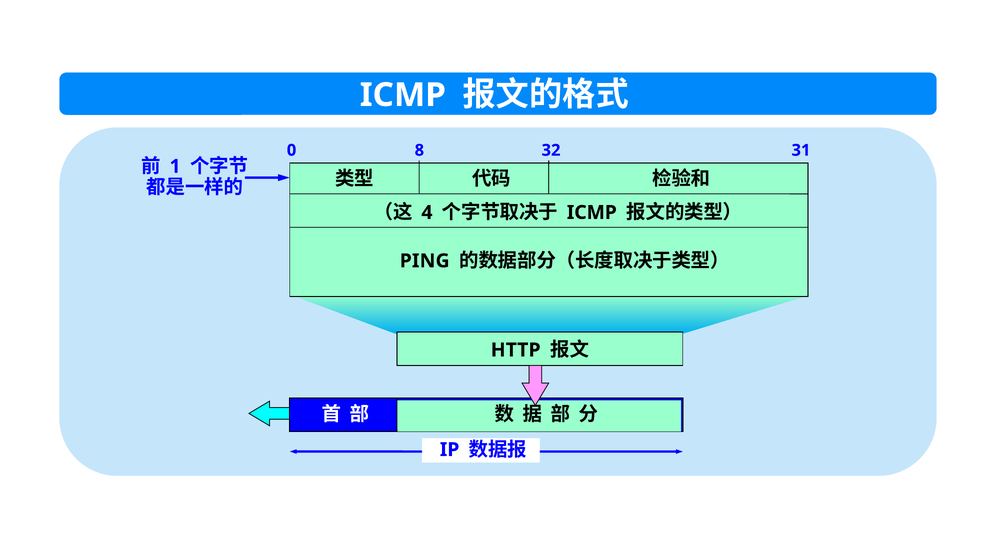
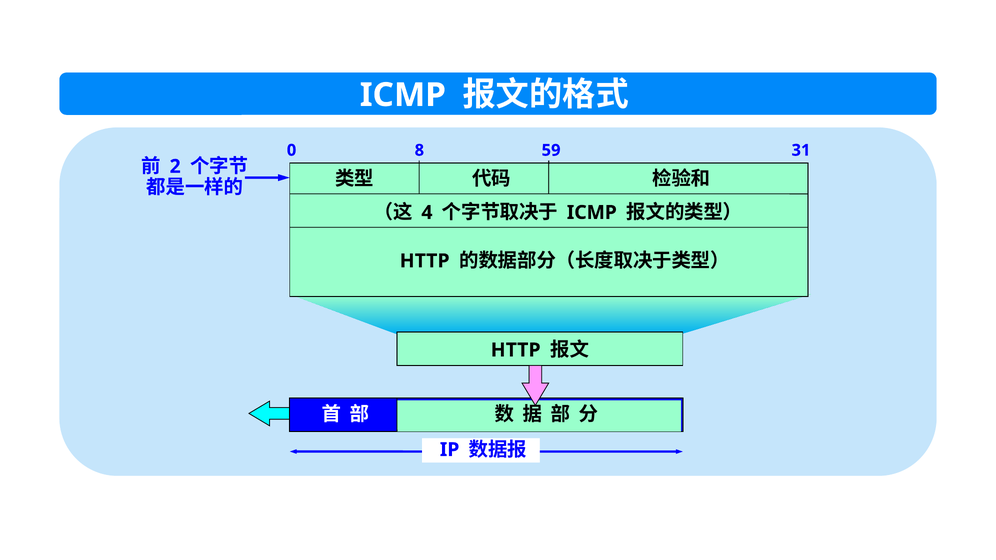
32: 32 -> 59 (551, 150)
1: 1 -> 2 (175, 167)
PING: PING -> HTTP (425, 261)
